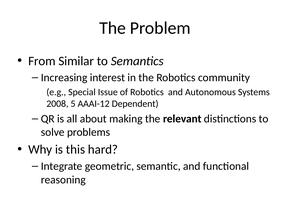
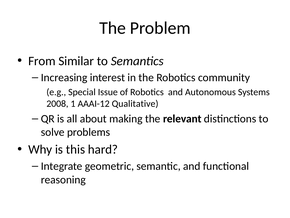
5: 5 -> 1 (73, 103)
Dependent: Dependent -> Qualitative (135, 103)
